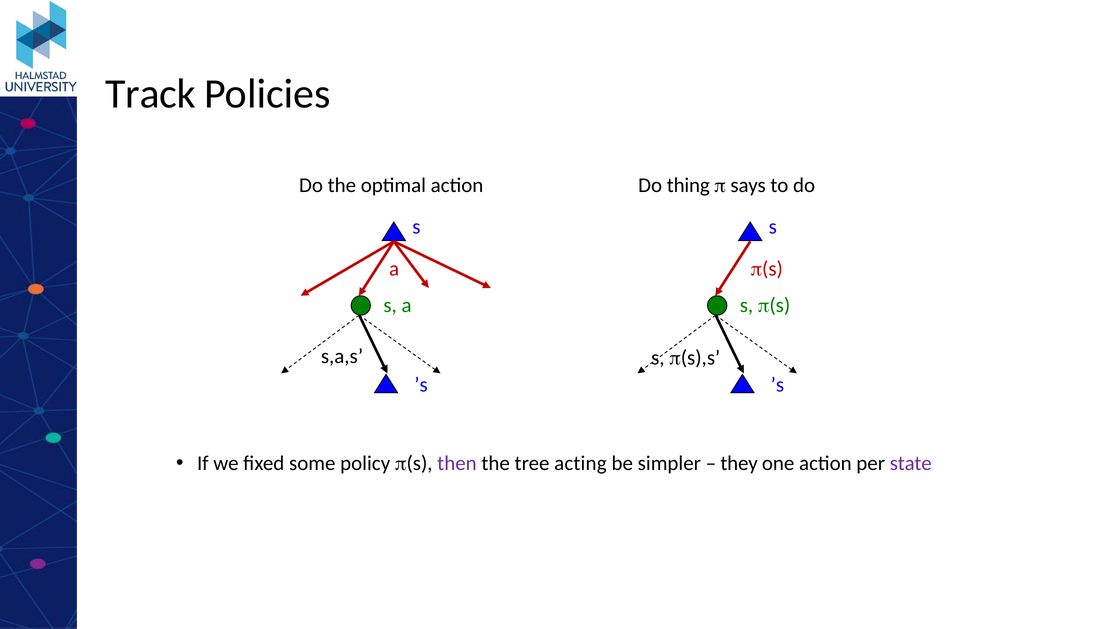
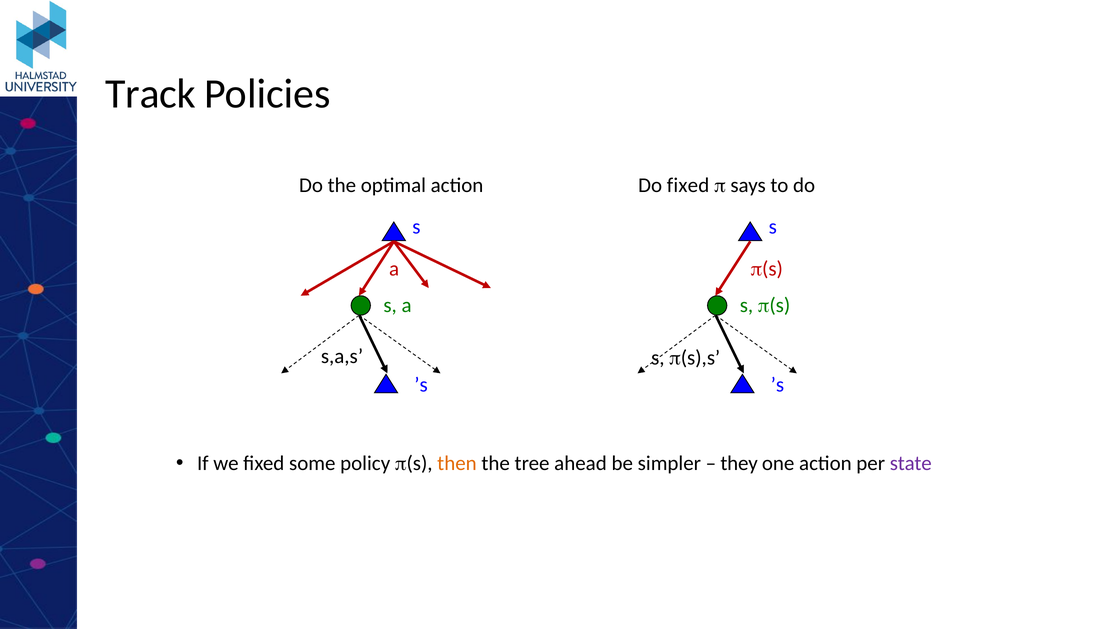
Do thing: thing -> fixed (688, 186)
then colour: purple -> orange (457, 463)
acting: acting -> ahead (580, 463)
